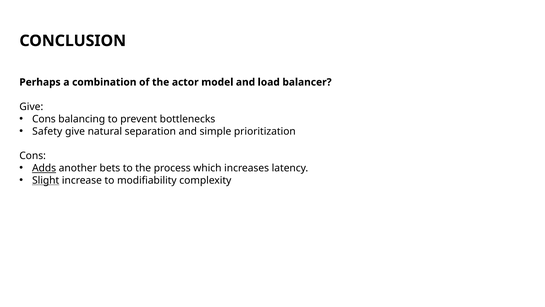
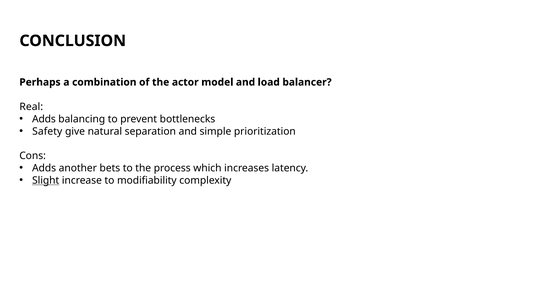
Give: Give -> Real (31, 107)
Cons: Cons -> Adds (44, 119)
Adds underline: present -> none (44, 168)
